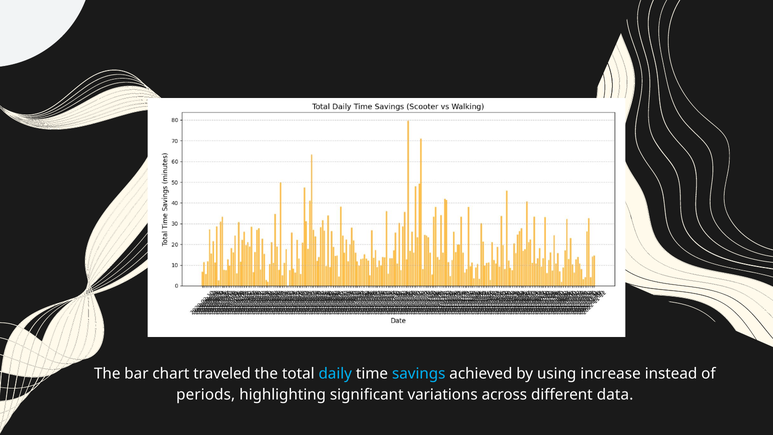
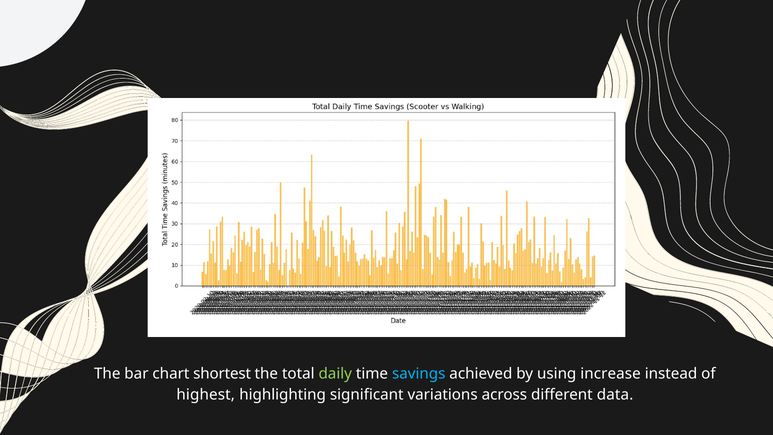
traveled: traveled -> shortest (222, 373)
daily colour: light blue -> light green (335, 373)
periods: periods -> highest (206, 395)
